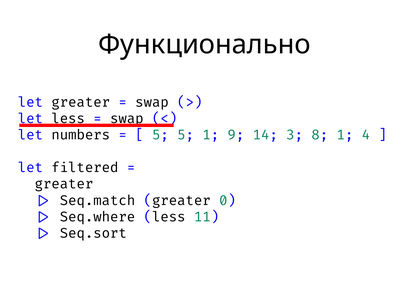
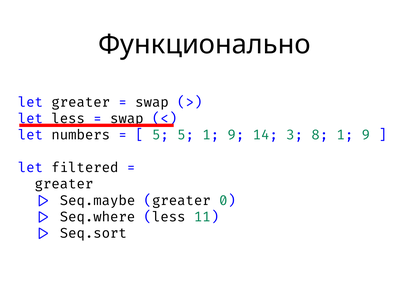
8 1 4: 4 -> 9 (366, 135)
Seq.match: Seq.match -> Seq.maybe (97, 200)
